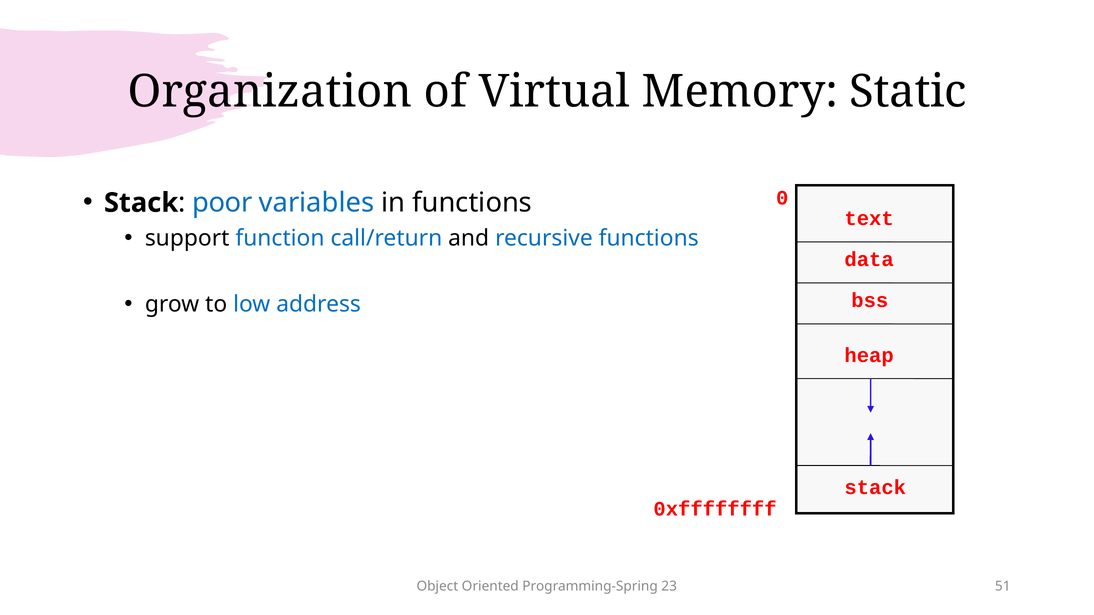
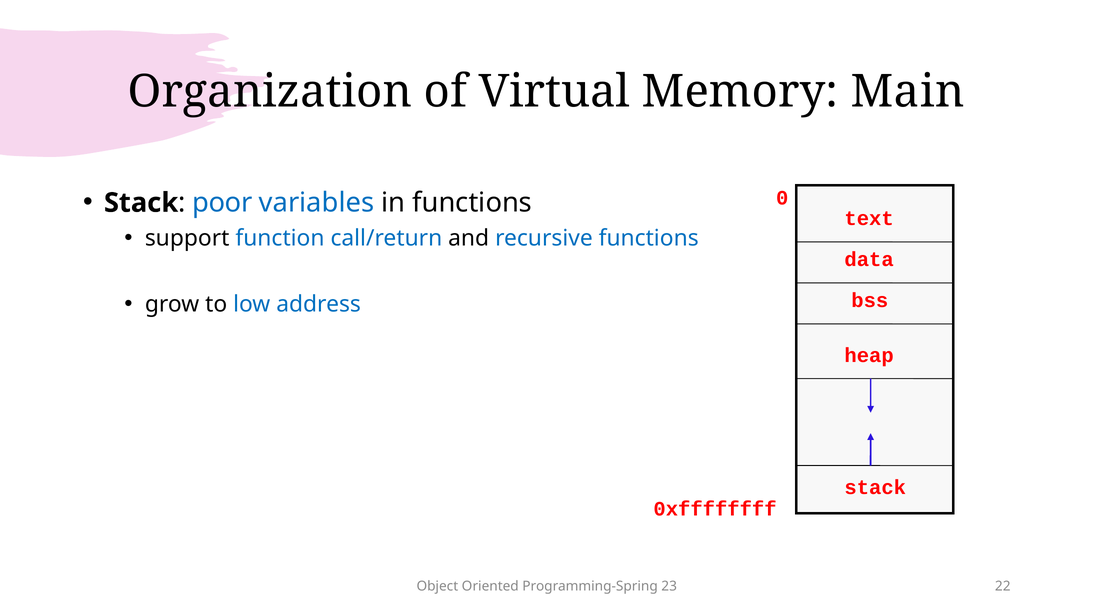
Static: Static -> Main (908, 92)
51: 51 -> 22 (1003, 587)
